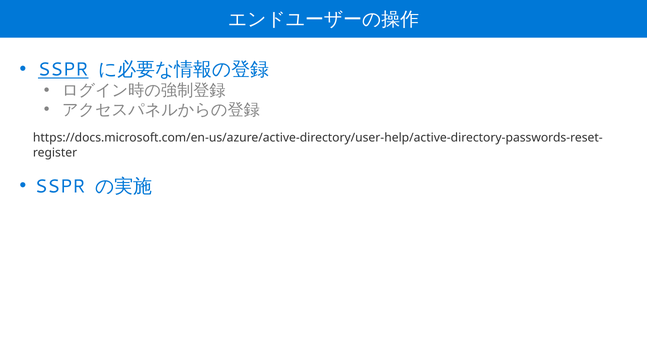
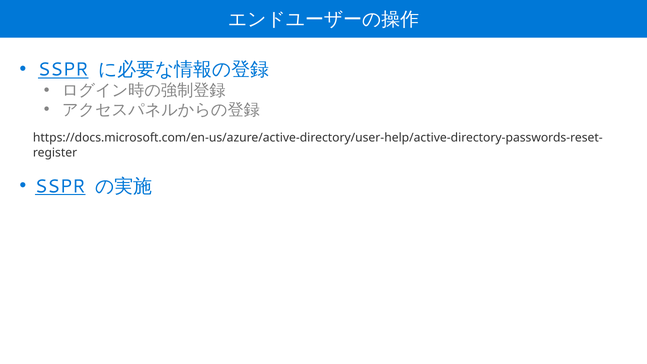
SSPR underline: none -> present (60, 186)
